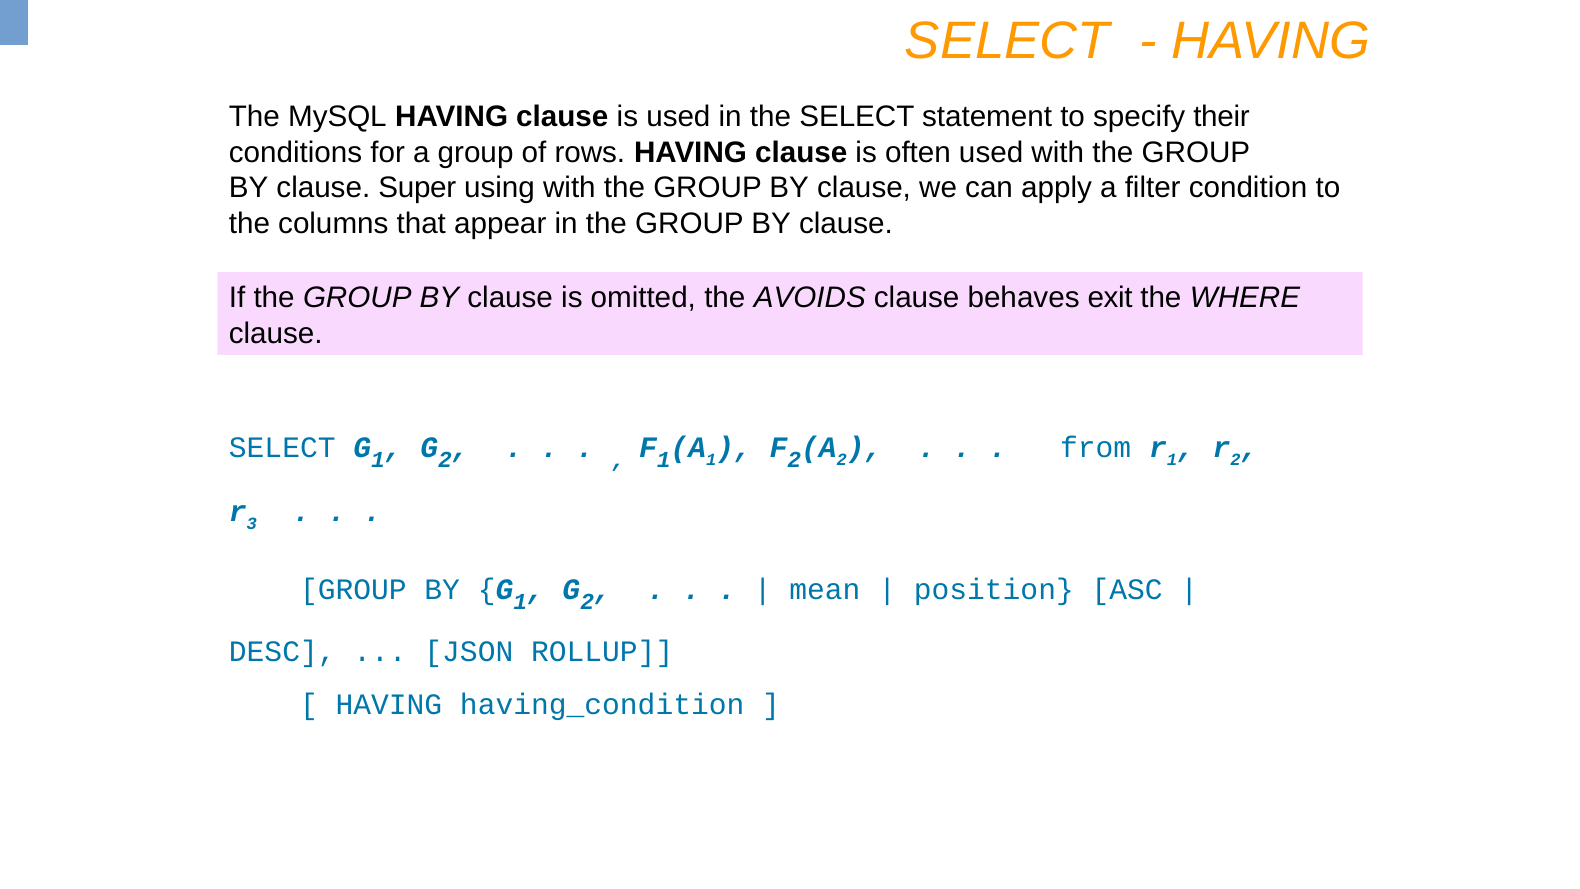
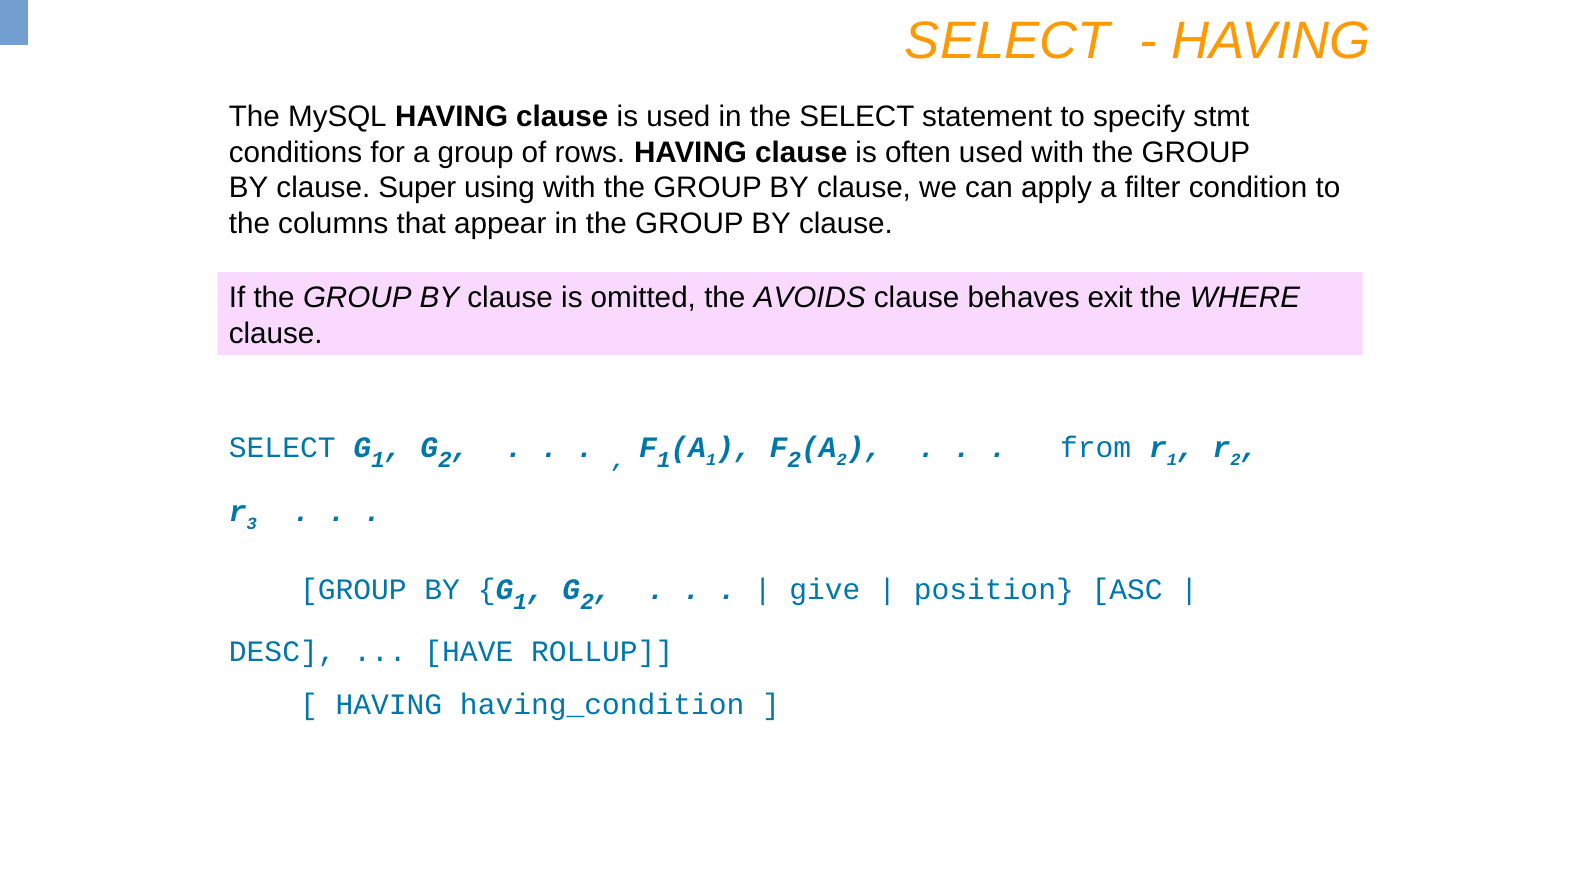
their: their -> stmt (1221, 117)
mean: mean -> give (825, 589)
JSON: JSON -> HAVE (469, 651)
